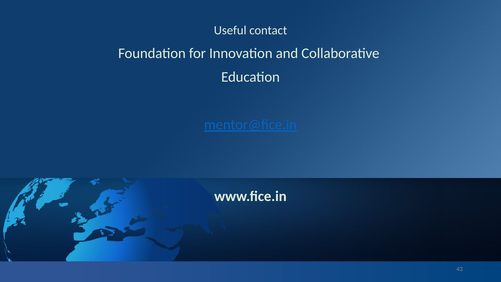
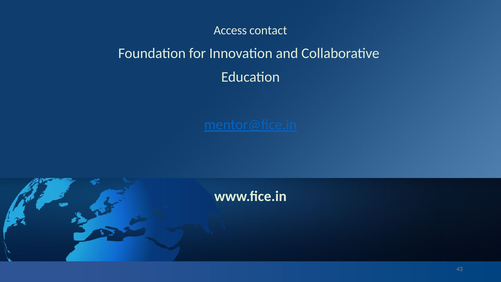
Useful: Useful -> Access (230, 30)
